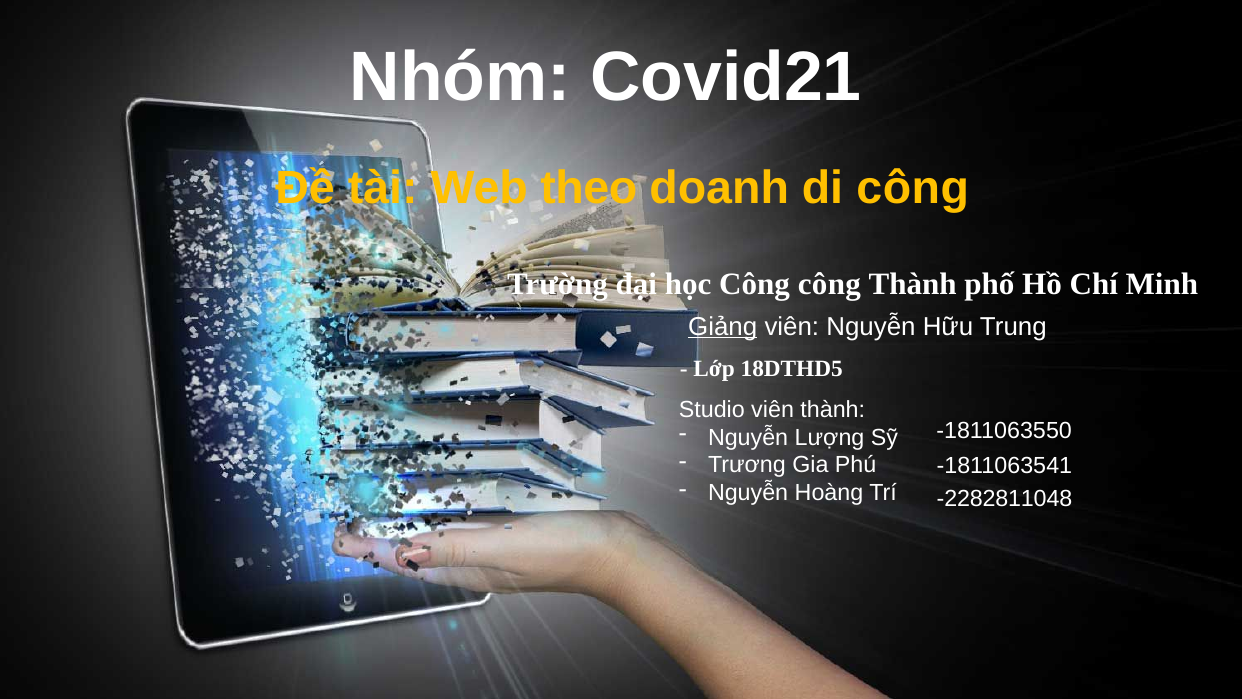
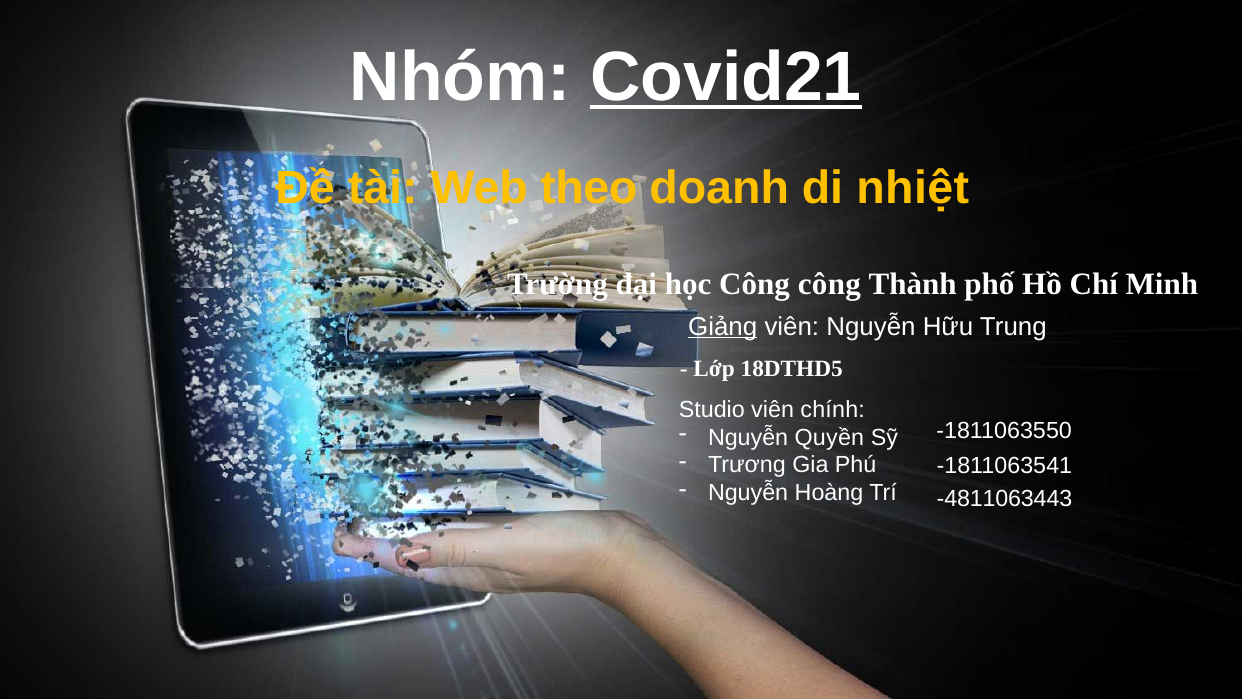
Covid21 underline: none -> present (726, 77)
di công: công -> nhiệt (913, 188)
viên thành: thành -> chính (833, 409)
Lượng: Lượng -> Quyền (829, 437)
-2282811048: -2282811048 -> -4811063443 (1004, 498)
